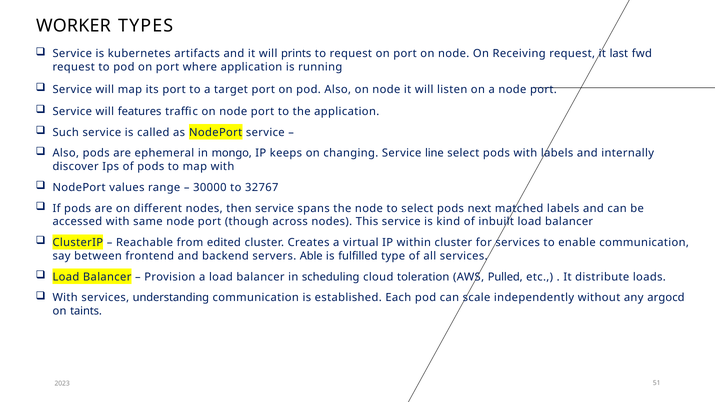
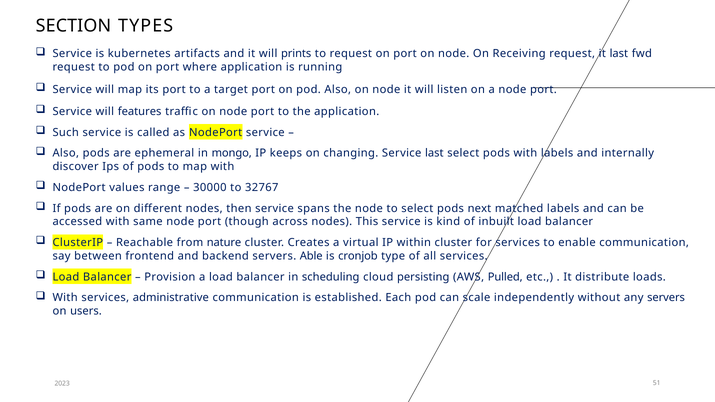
WORKER: WORKER -> SECTION (73, 26)
Service line: line -> last (434, 153)
edited: edited -> nature (224, 243)
fulfilled: fulfilled -> cronjob (358, 256)
toleration: toleration -> persisting (423, 277)
understanding: understanding -> administrative (171, 298)
any argocd: argocd -> servers (666, 298)
taints: taints -> users (86, 311)
